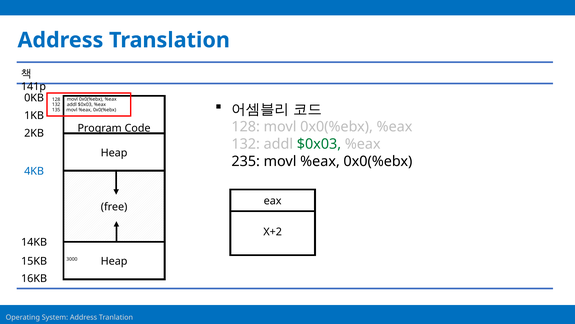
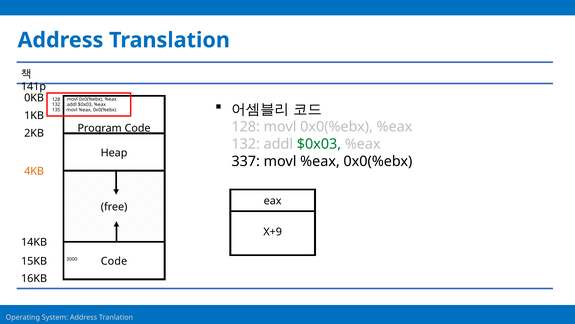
235: 235 -> 337 (246, 161)
4KB colour: blue -> orange (34, 171)
X+2: X+2 -> X+9 (273, 232)
Heap: Heap -> Code (114, 261)
